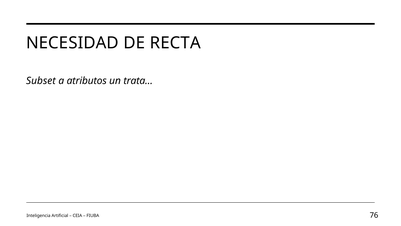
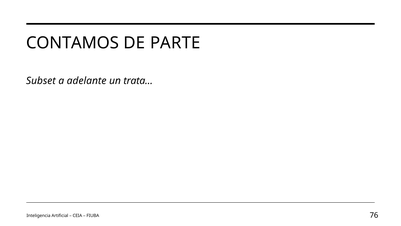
NECESIDAD: NECESIDAD -> CONTAMOS (73, 43)
RECTA: RECTA -> PARTE (175, 43)
atributos: atributos -> adelante (87, 81)
